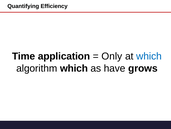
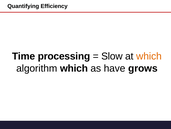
application: application -> processing (64, 56)
Only: Only -> Slow (112, 56)
which colour: blue -> orange (149, 56)
